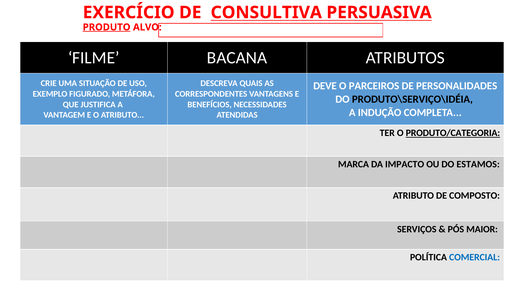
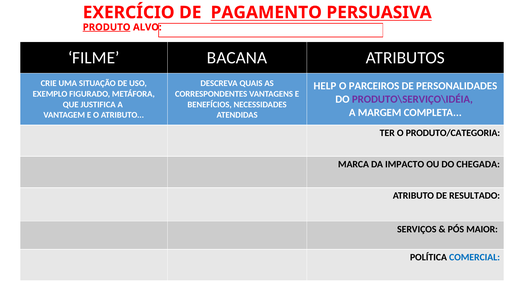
CONSULTIVA: CONSULTIVA -> PAGAMENTO (266, 12)
DEVE: DEVE -> HELP (325, 86)
PRODUTO\SERVIÇO\IDÉIA colour: black -> purple (412, 99)
INDUÇÃO: INDUÇÃO -> MARGEM (380, 112)
PRODUTO/CATEGORIA underline: present -> none (453, 133)
ESTAMOS: ESTAMOS -> CHEGADA (478, 164)
COMPOSTO: COMPOSTO -> RESULTADO (475, 195)
